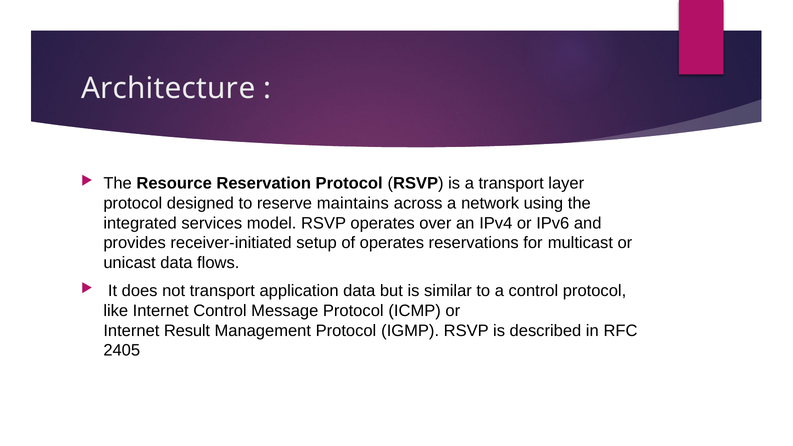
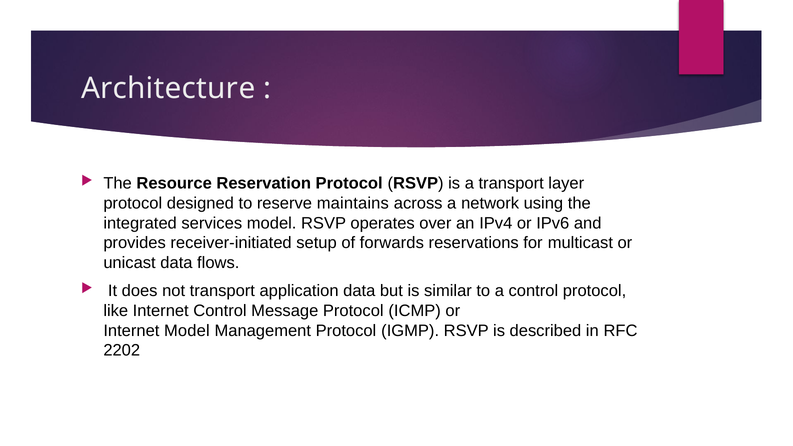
of operates: operates -> forwards (392, 243)
Internet Result: Result -> Model (187, 331)
2405: 2405 -> 2202 (122, 351)
